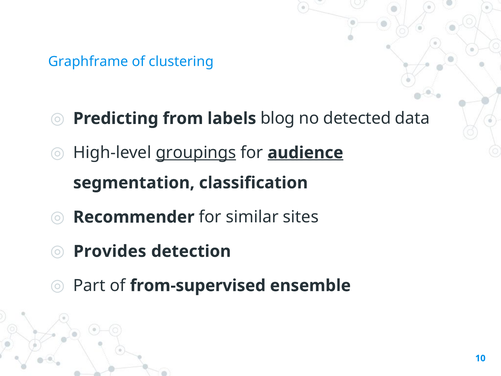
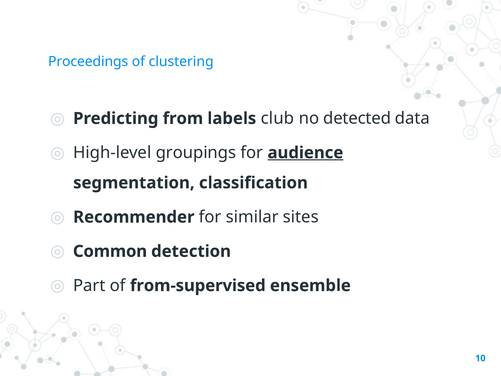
Graphframe: Graphframe -> Proceedings (88, 61)
blog: blog -> club (277, 118)
groupings underline: present -> none (196, 153)
Provides: Provides -> Common (110, 251)
